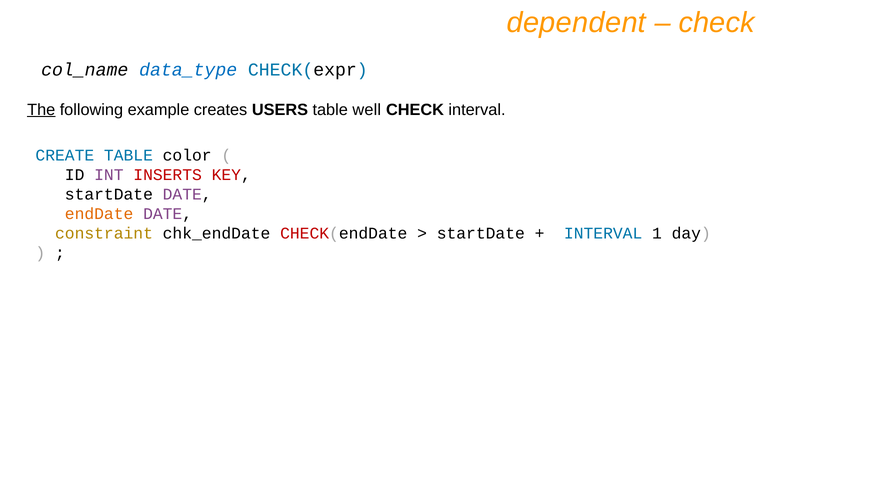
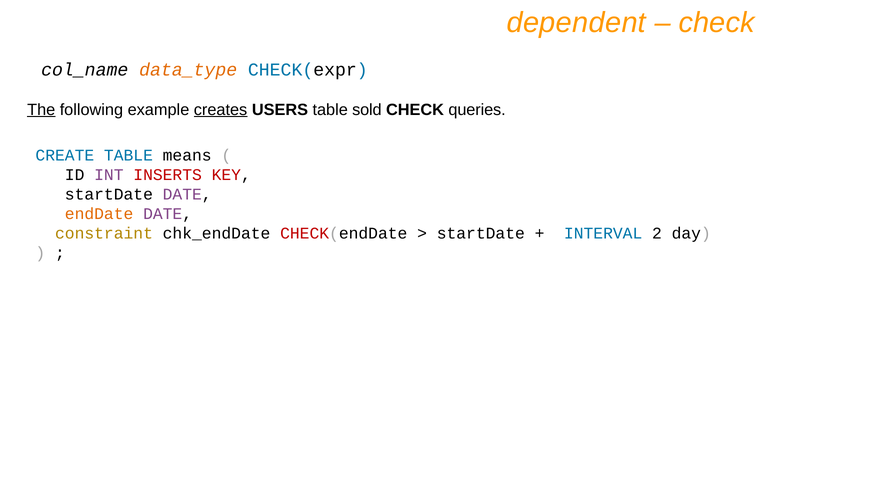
data_type colour: blue -> orange (188, 70)
creates underline: none -> present (221, 110)
well: well -> sold (367, 110)
CHECK interval: interval -> queries (477, 110)
color: color -> means (187, 155)
1: 1 -> 2 (657, 234)
